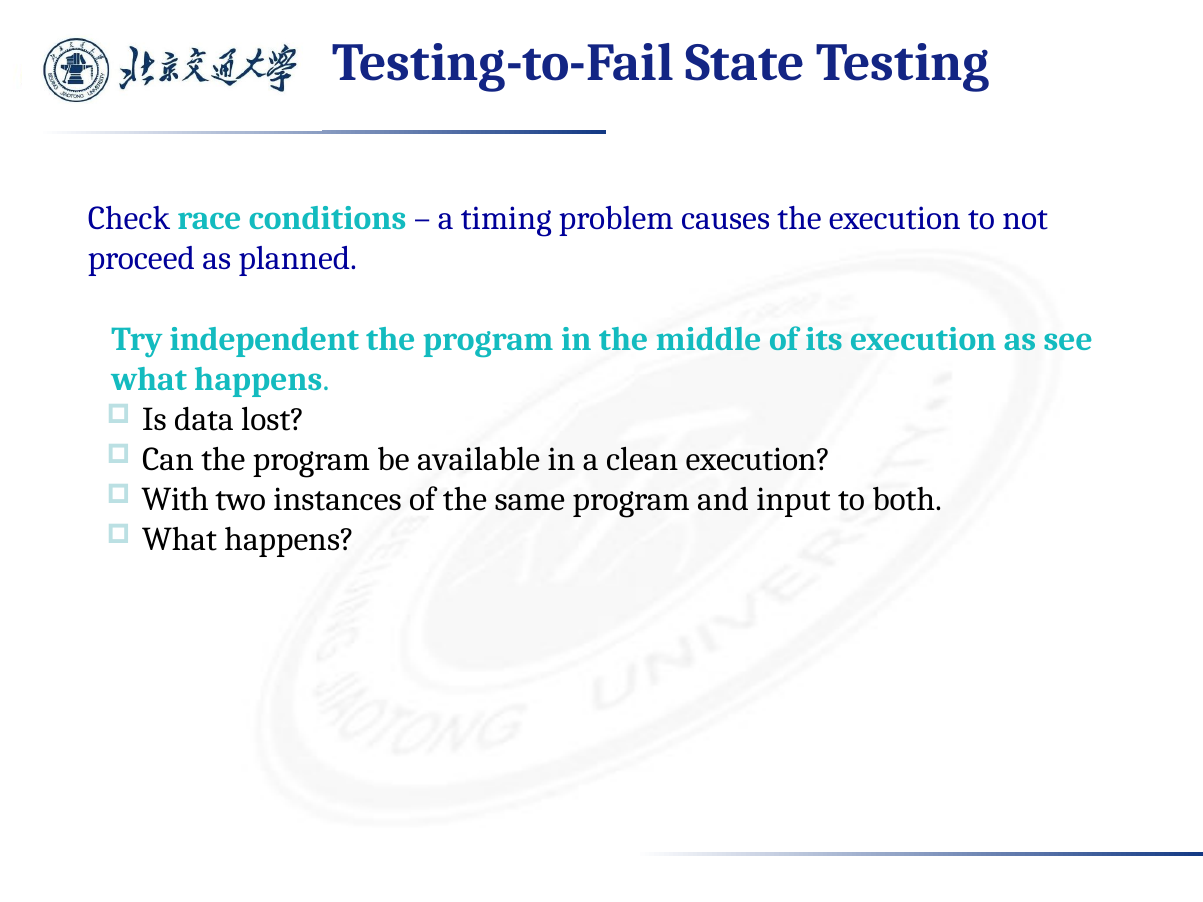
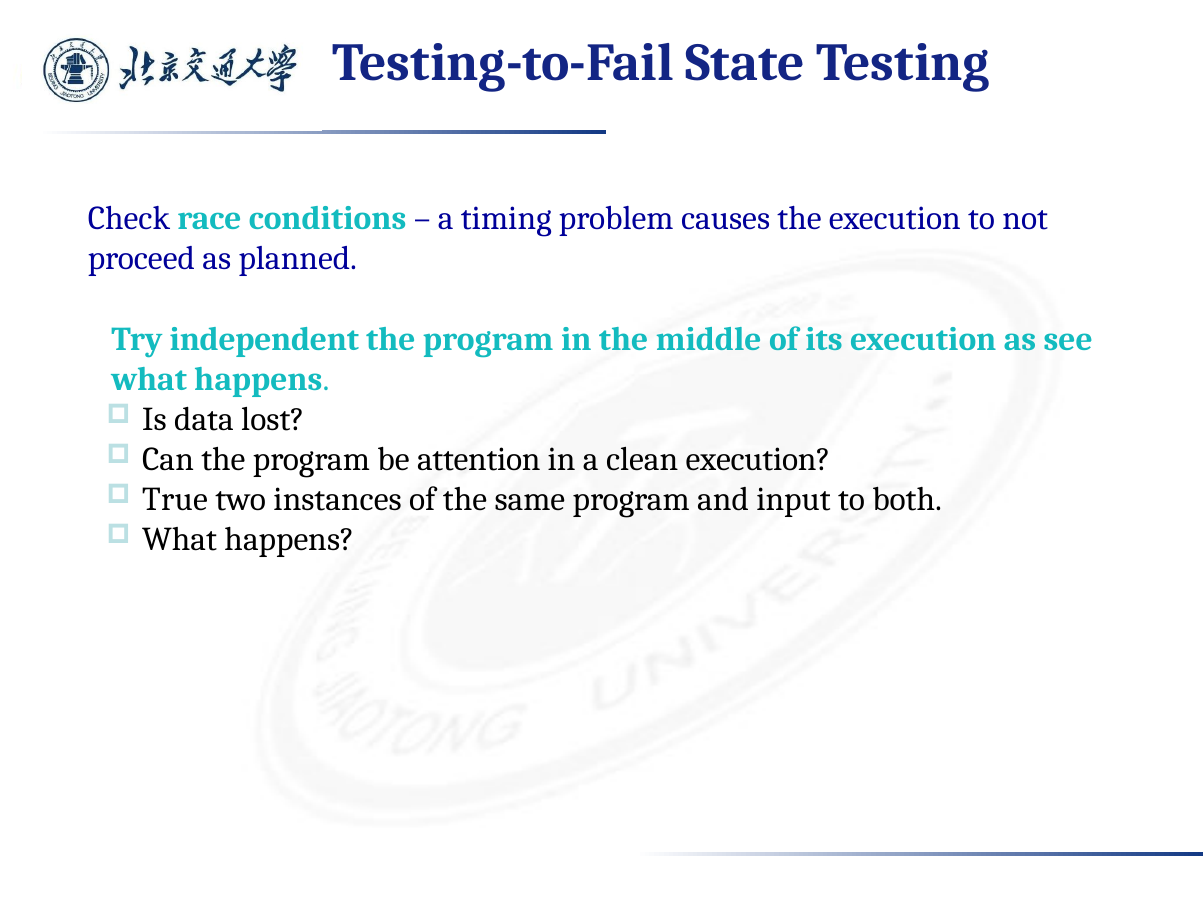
available: available -> attention (479, 460)
With: With -> True (175, 500)
